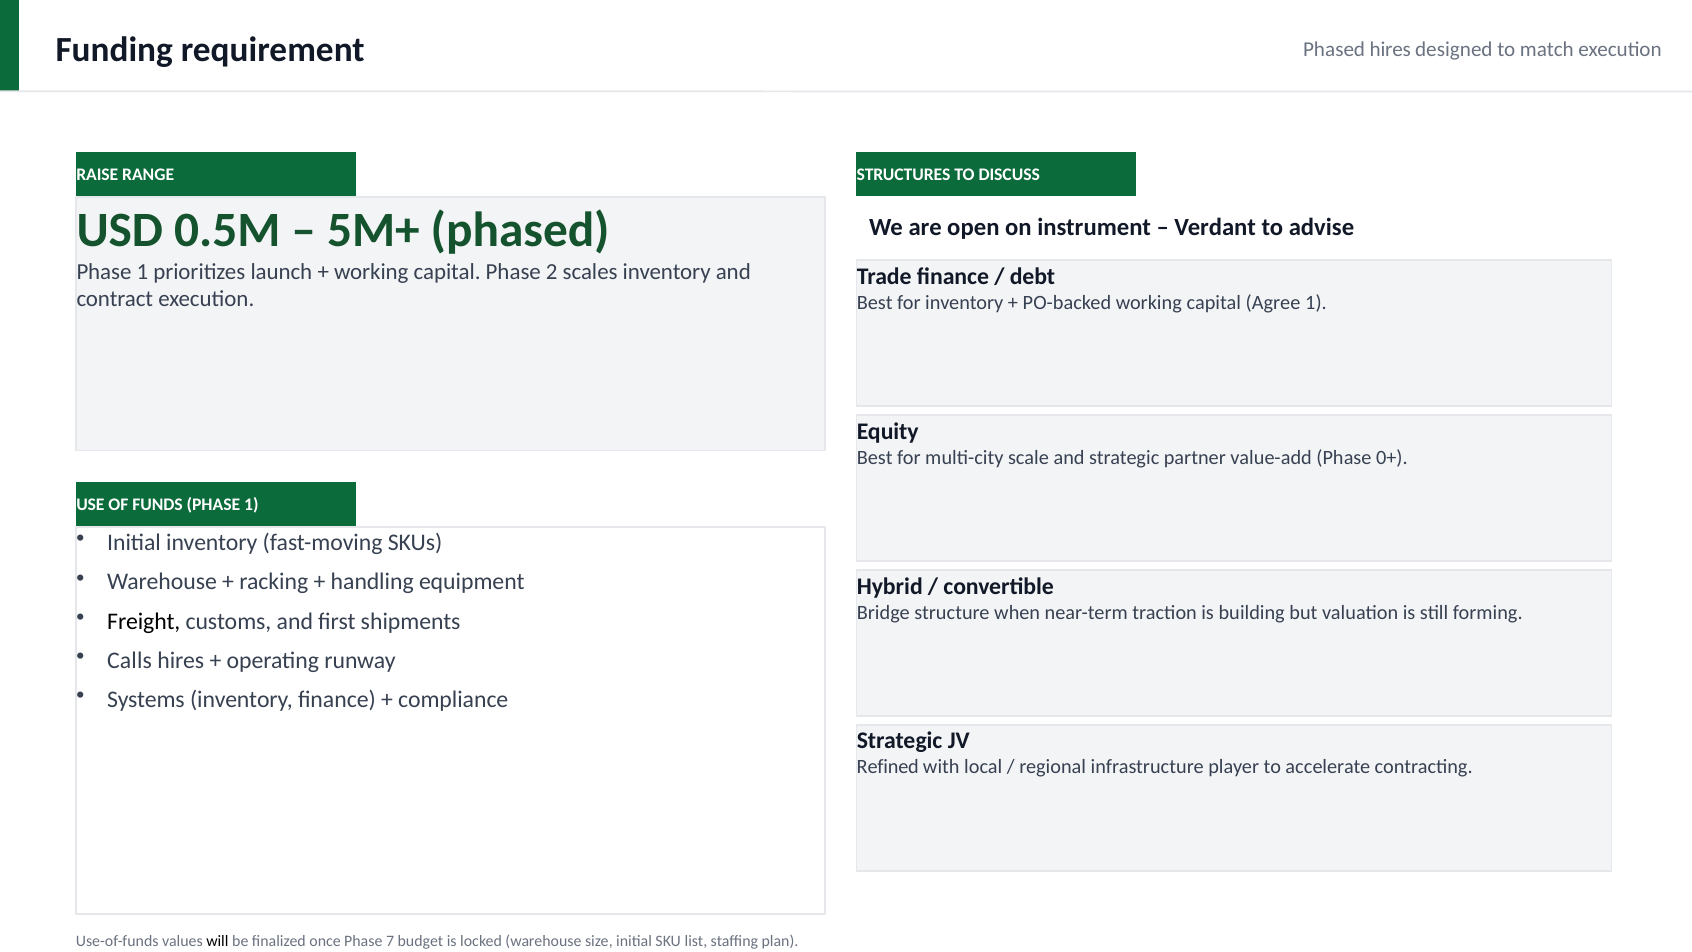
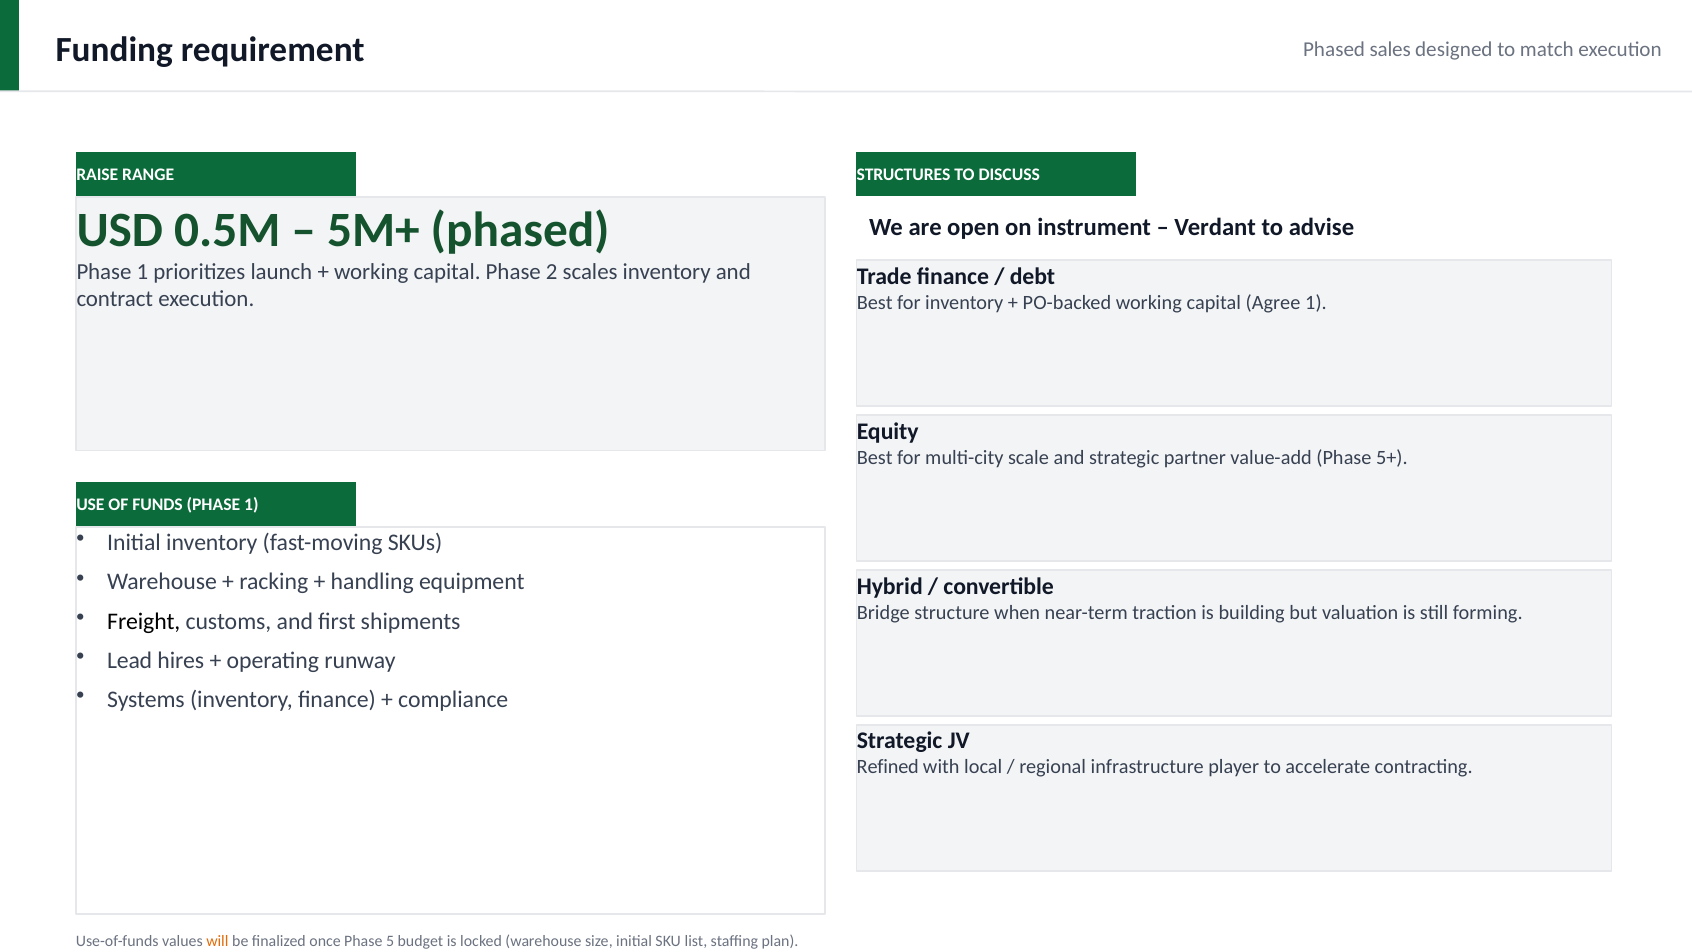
Phased hires: hires -> sales (1390, 50)
0+: 0+ -> 5+ (1392, 457)
Calls: Calls -> Lead (130, 660)
will colour: black -> orange (217, 941)
7: 7 -> 5 (390, 941)
